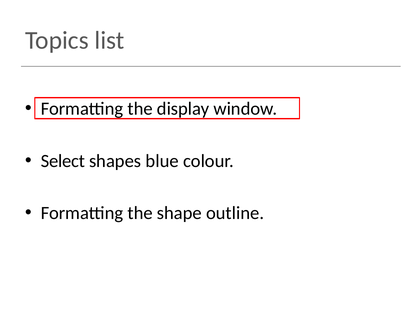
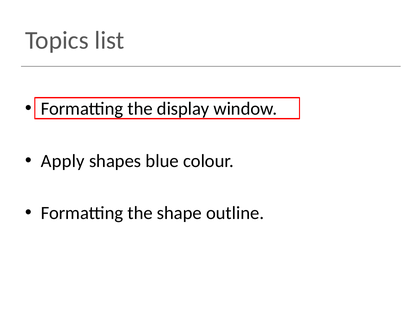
Select: Select -> Apply (63, 161)
